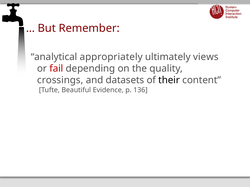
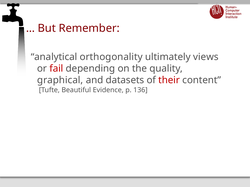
appropriately: appropriately -> orthogonality (111, 57)
crossings: crossings -> graphical (60, 80)
their colour: black -> red (169, 80)
